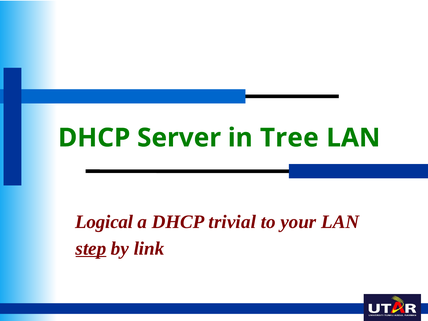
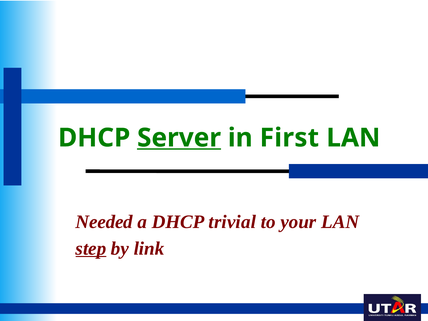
Server underline: none -> present (179, 138)
Tree: Tree -> First (289, 138)
Logical: Logical -> Needed (104, 222)
